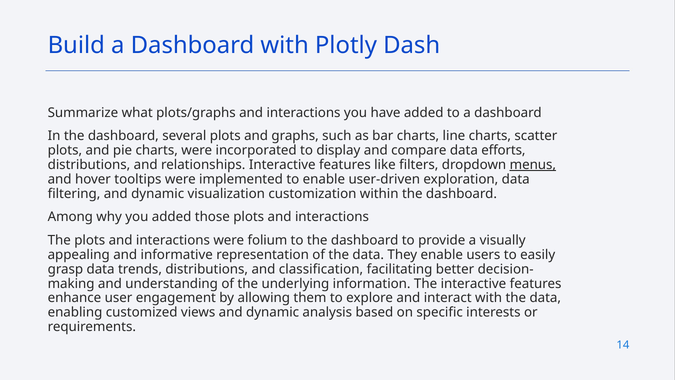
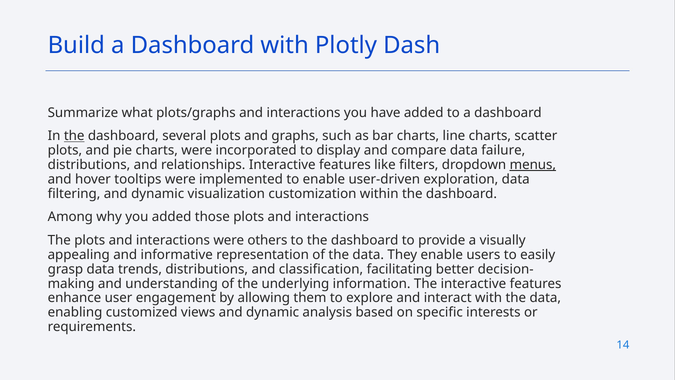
the underline: none -> present (74, 136)
efforts: efforts -> failure (503, 150)
folium: folium -> others (267, 240)
